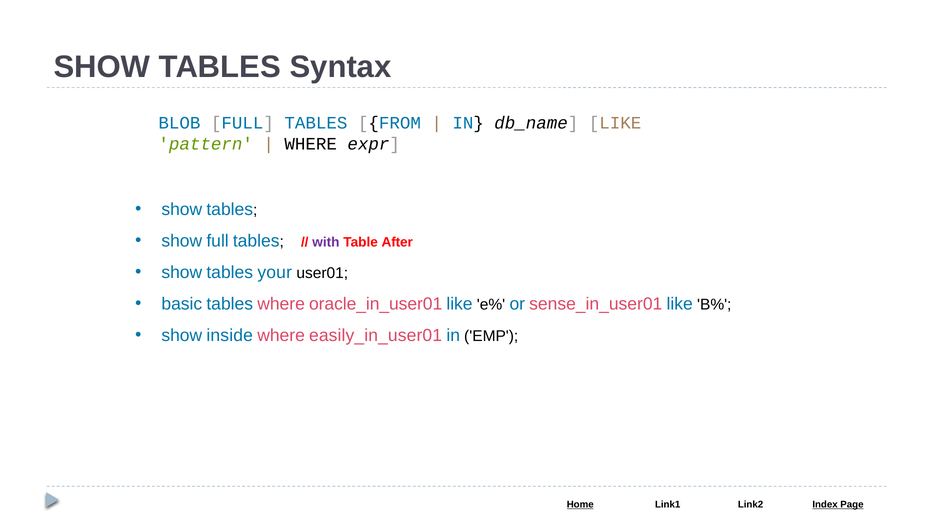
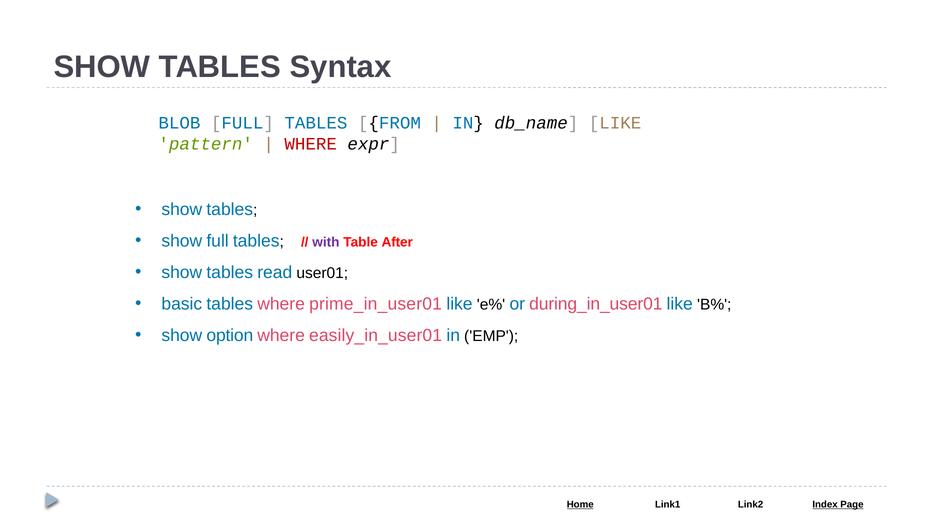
WHERE colour: black -> red (311, 144)
your: your -> read (275, 272)
oracle_in_user01: oracle_in_user01 -> prime_in_user01 (376, 304)
sense_in_user01: sense_in_user01 -> during_in_user01 (596, 304)
inside: inside -> option (230, 335)
